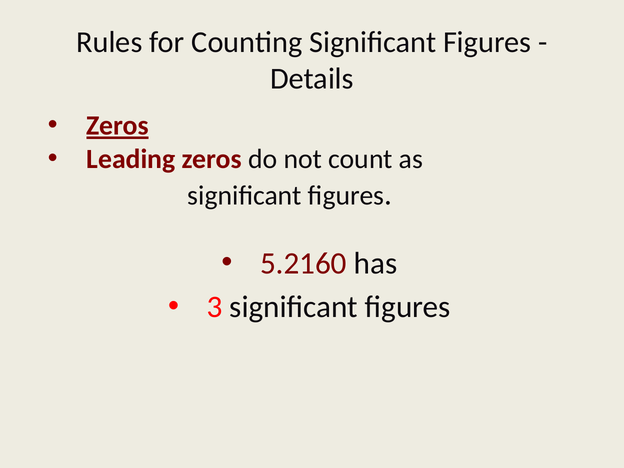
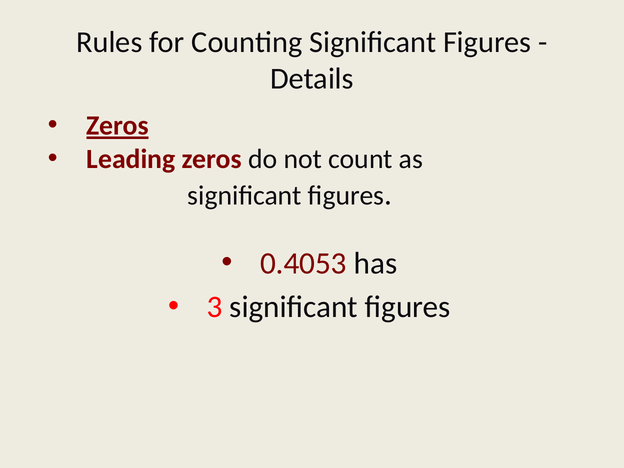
5.2160: 5.2160 -> 0.4053 (303, 263)
